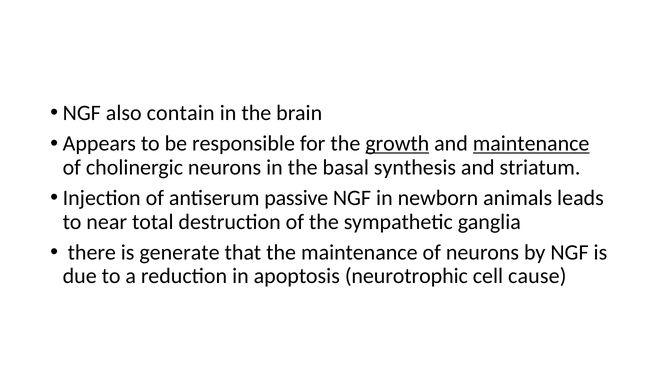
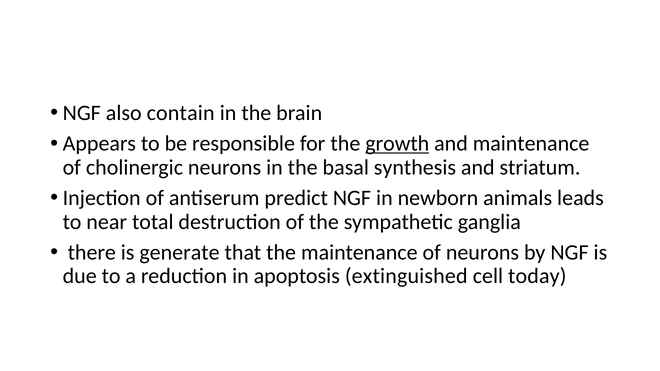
maintenance underline: present -> none (531, 144)
passive: passive -> predict (296, 198)
neurotrophic: neurotrophic -> extinguished (406, 276)
cause: cause -> today (537, 276)
